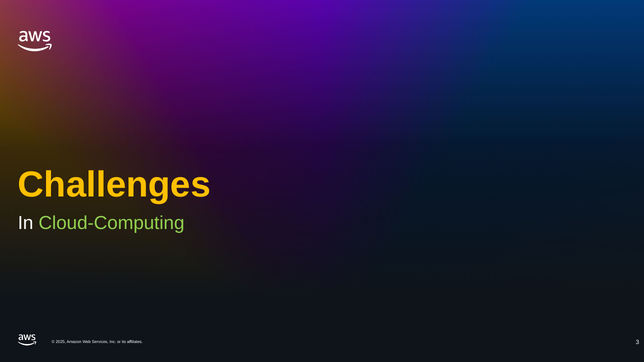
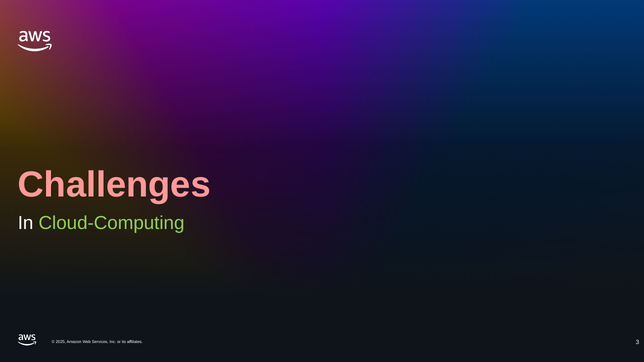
Challenges colour: yellow -> pink (114, 185)
